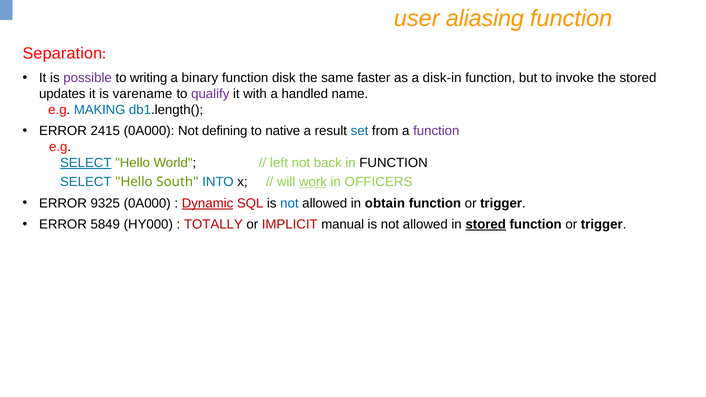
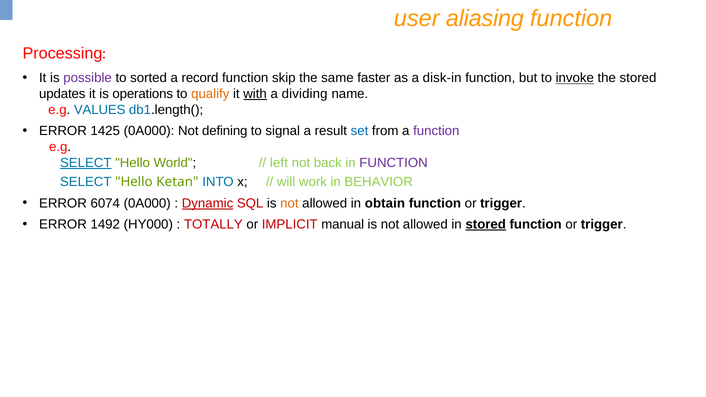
Separation: Separation -> Processing (62, 54)
writing: writing -> sorted (149, 78)
binary: binary -> record (200, 78)
disk: disk -> skip (284, 78)
invoke underline: none -> present (575, 78)
varename: varename -> operations (143, 94)
qualify colour: purple -> orange (210, 94)
with underline: none -> present (255, 94)
handled: handled -> dividing (305, 94)
MAKING: MAKING -> VALUES (100, 110)
2415: 2415 -> 1425 (105, 131)
native: native -> signal (283, 131)
FUNCTION colour: black -> purple (394, 163)
South: South -> Ketan (177, 182)
work underline: present -> none (313, 182)
OFFICERS: OFFICERS -> BEHAVIOR (379, 182)
9325: 9325 -> 6074 (105, 203)
not colour: blue -> orange (289, 203)
5849: 5849 -> 1492 (105, 225)
